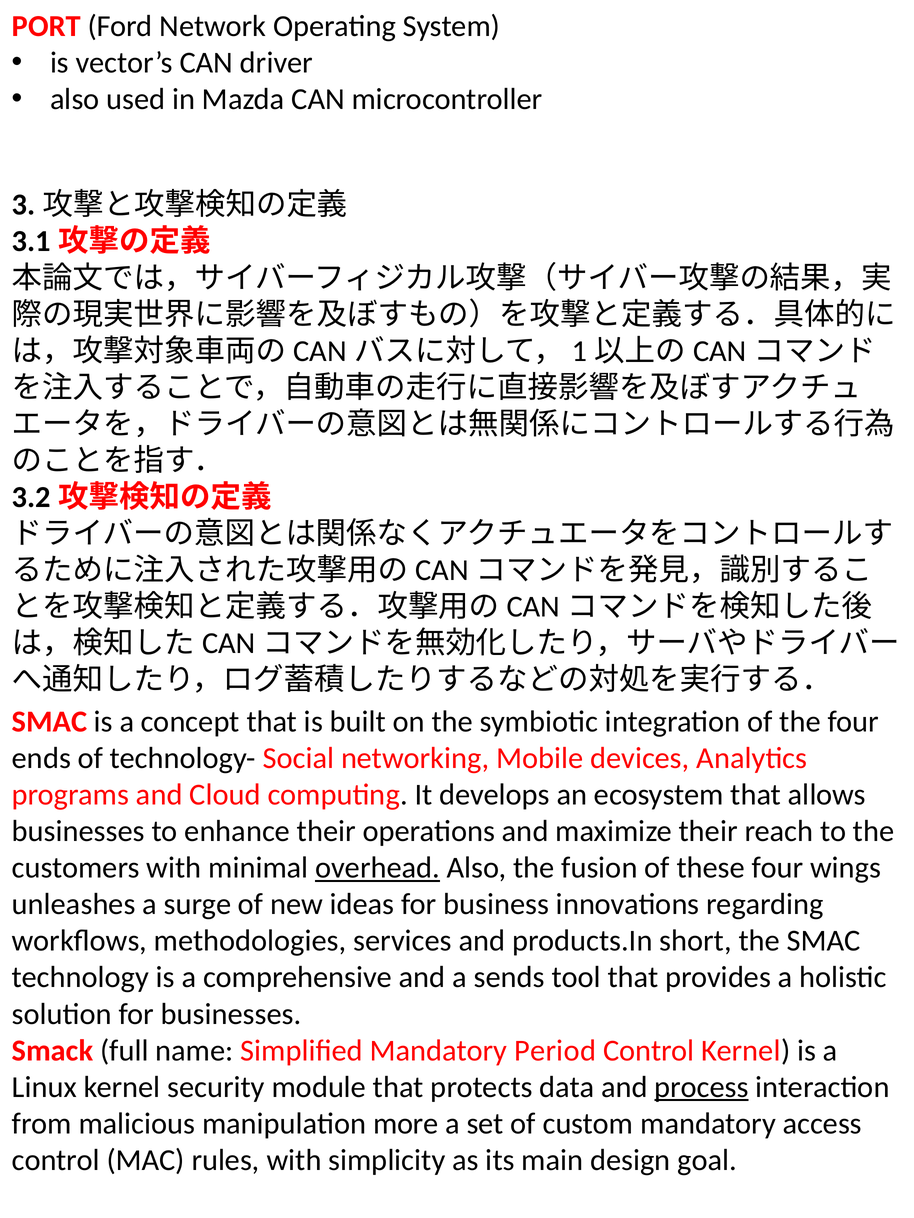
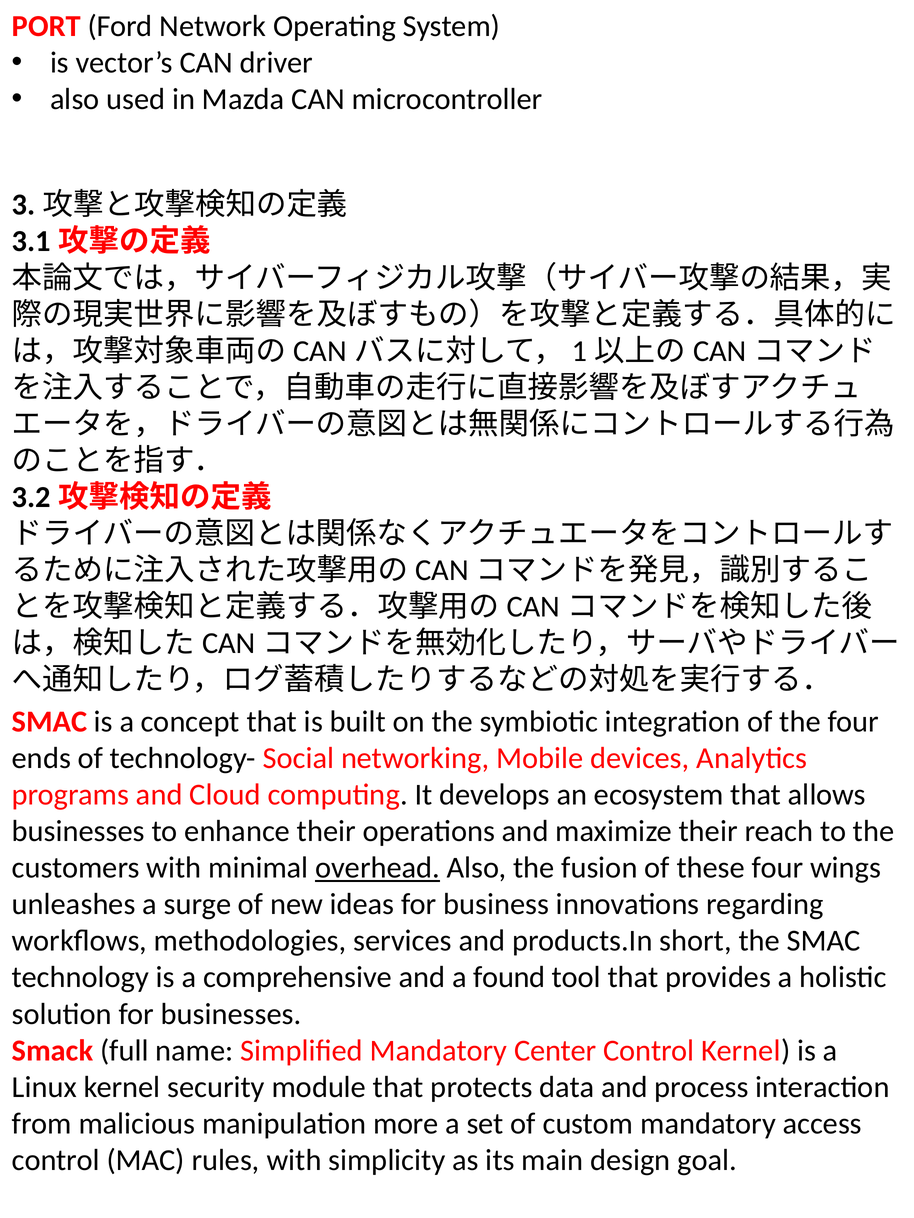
sends: sends -> found (509, 978)
Period: Period -> Center (555, 1051)
process underline: present -> none (702, 1088)
